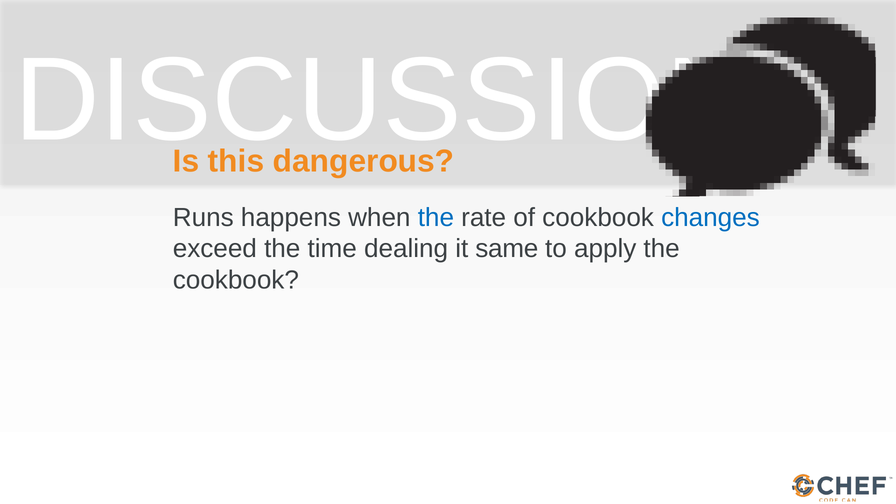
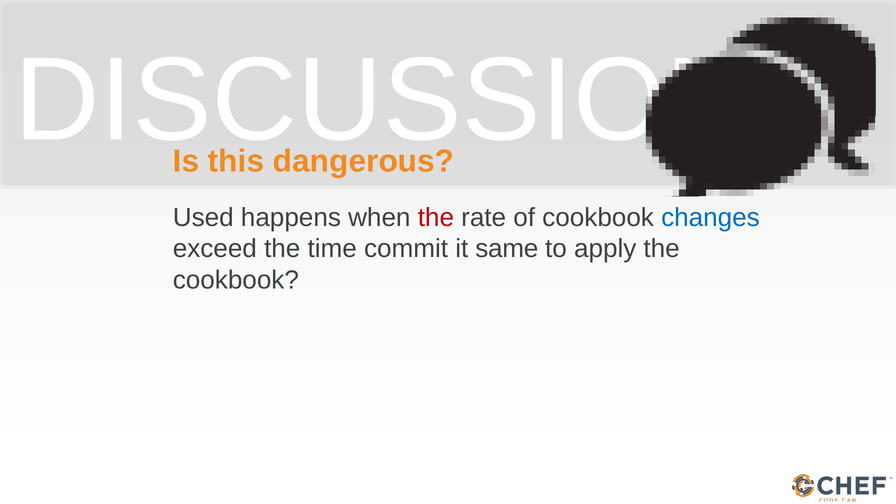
Runs: Runs -> Used (203, 217)
the colour: blue -> red (436, 217)
dealing: dealing -> commit (406, 249)
